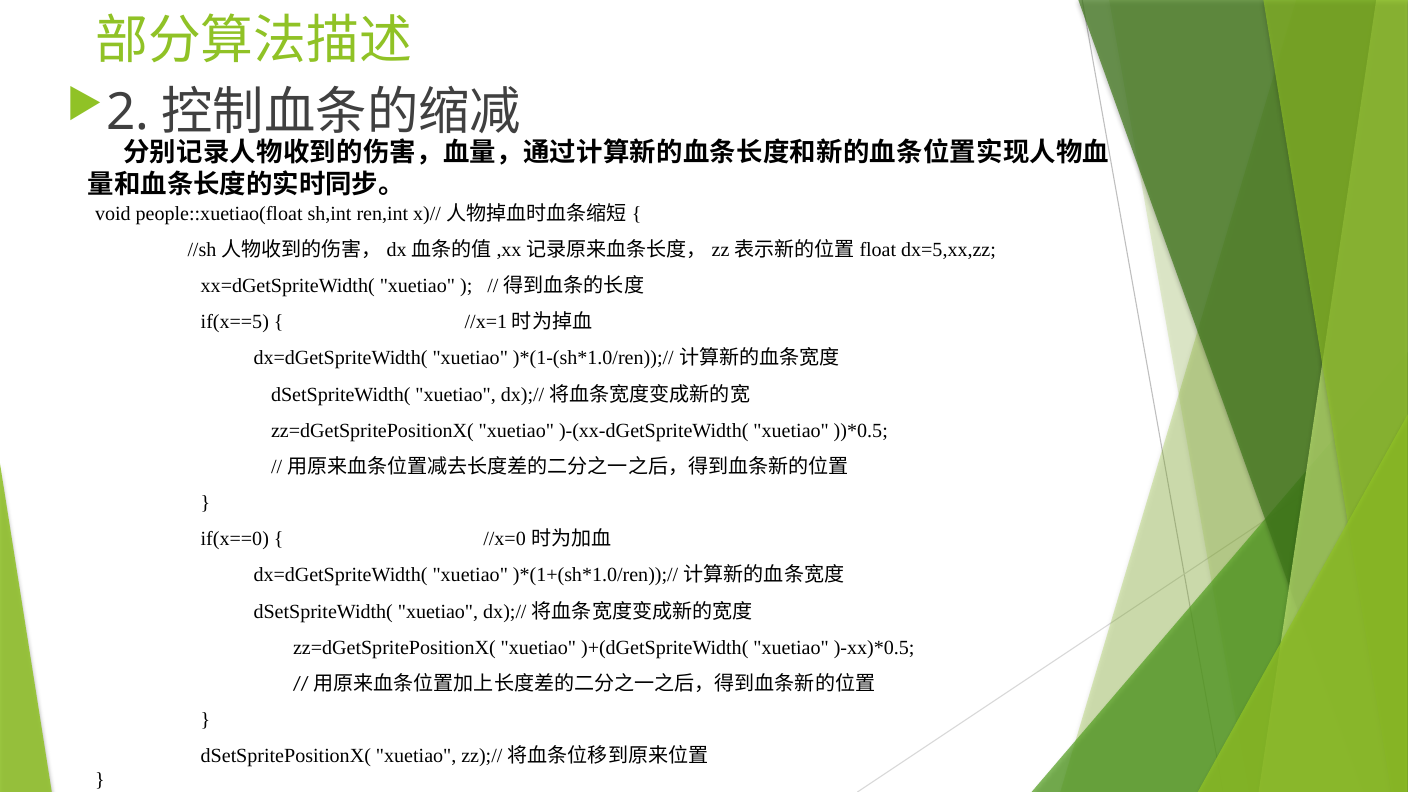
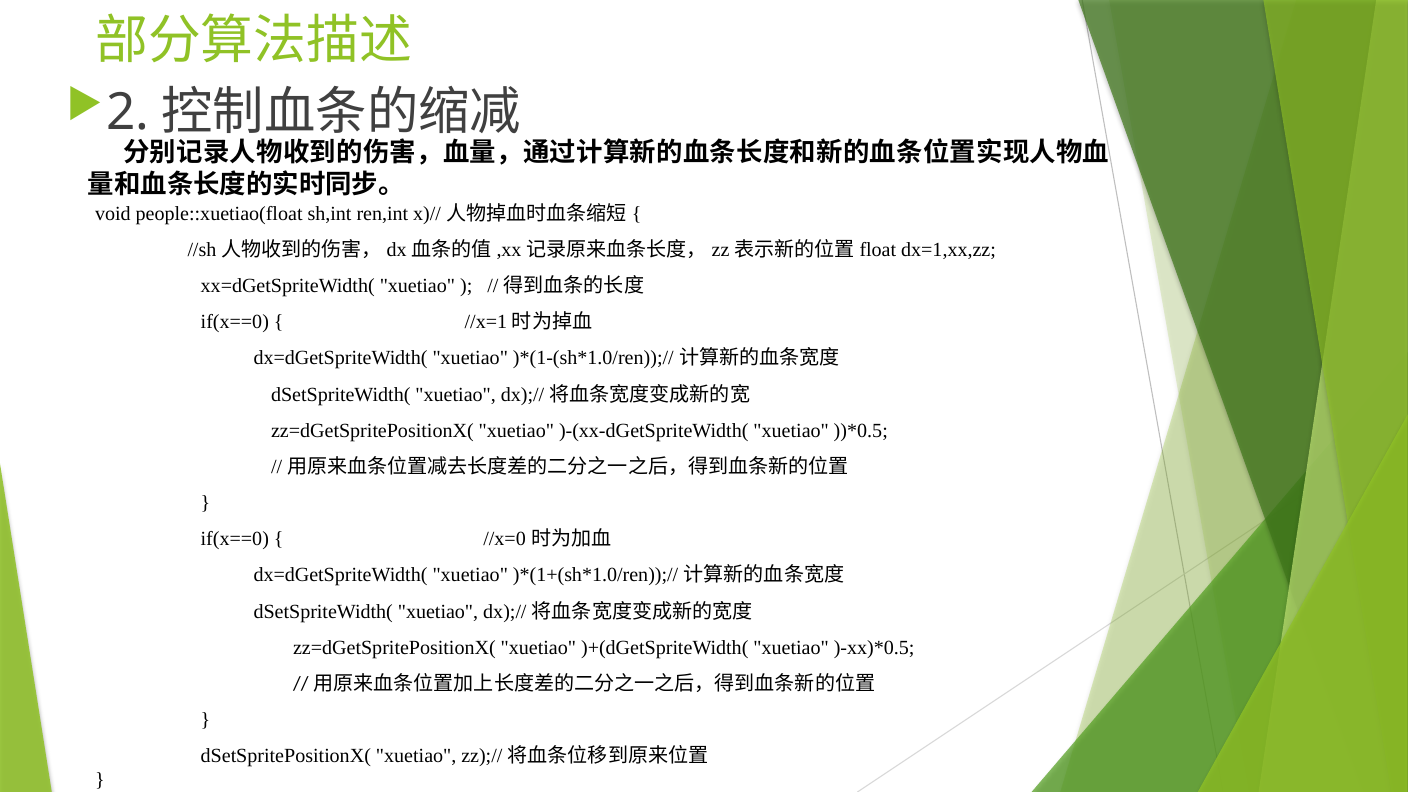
dx=5,xx,zz: dx=5,xx,zz -> dx=1,xx,zz (949, 250)
if(x==5: if(x==5 -> if(x==0 (235, 322)
